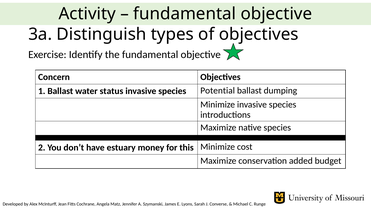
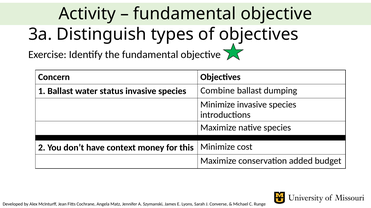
Potential: Potential -> Combine (218, 91)
estuary: estuary -> context (121, 148)
